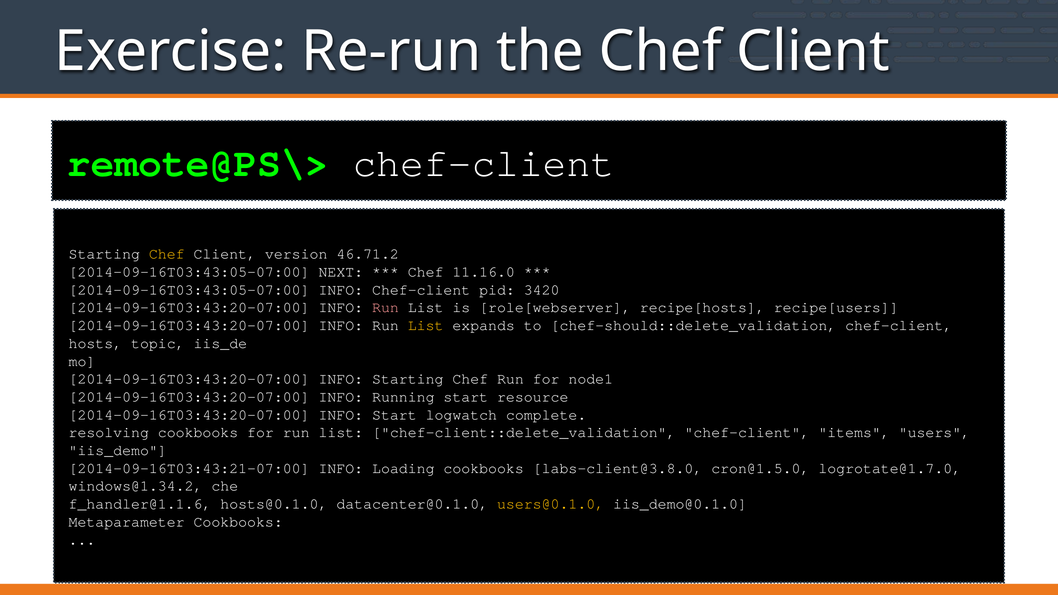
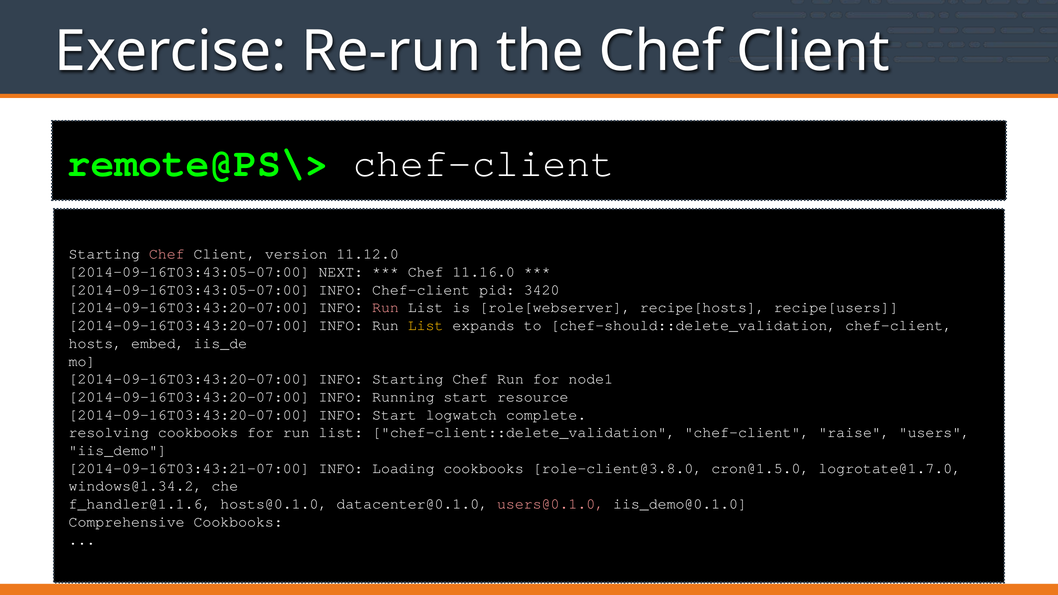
Chef colour: yellow -> pink (167, 254)
46.71.2: 46.71.2 -> 11.12.0 (368, 254)
topic: topic -> embed (158, 343)
items: items -> raise (854, 433)
labs-client@3.8.0: labs-client@3.8.0 -> role-client@3.8.0 (618, 468)
users@0.1.0 colour: yellow -> pink (551, 504)
Metaparameter: Metaparameter -> Comprehensive (127, 522)
